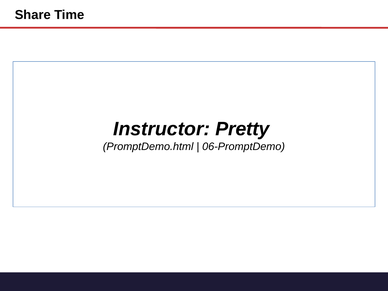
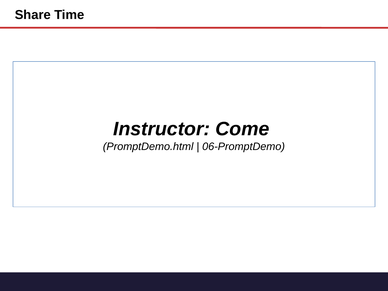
Pretty: Pretty -> Come (242, 129)
